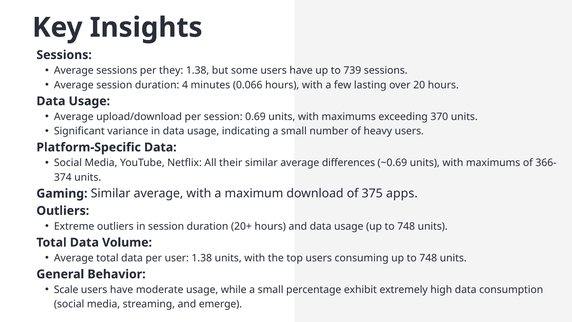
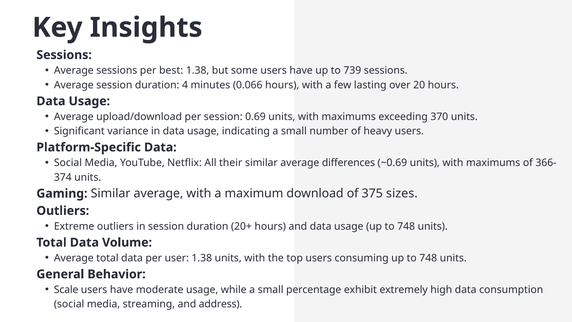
they: they -> best (171, 70)
apps: apps -> sizes (402, 193)
emerge: emerge -> address (220, 304)
